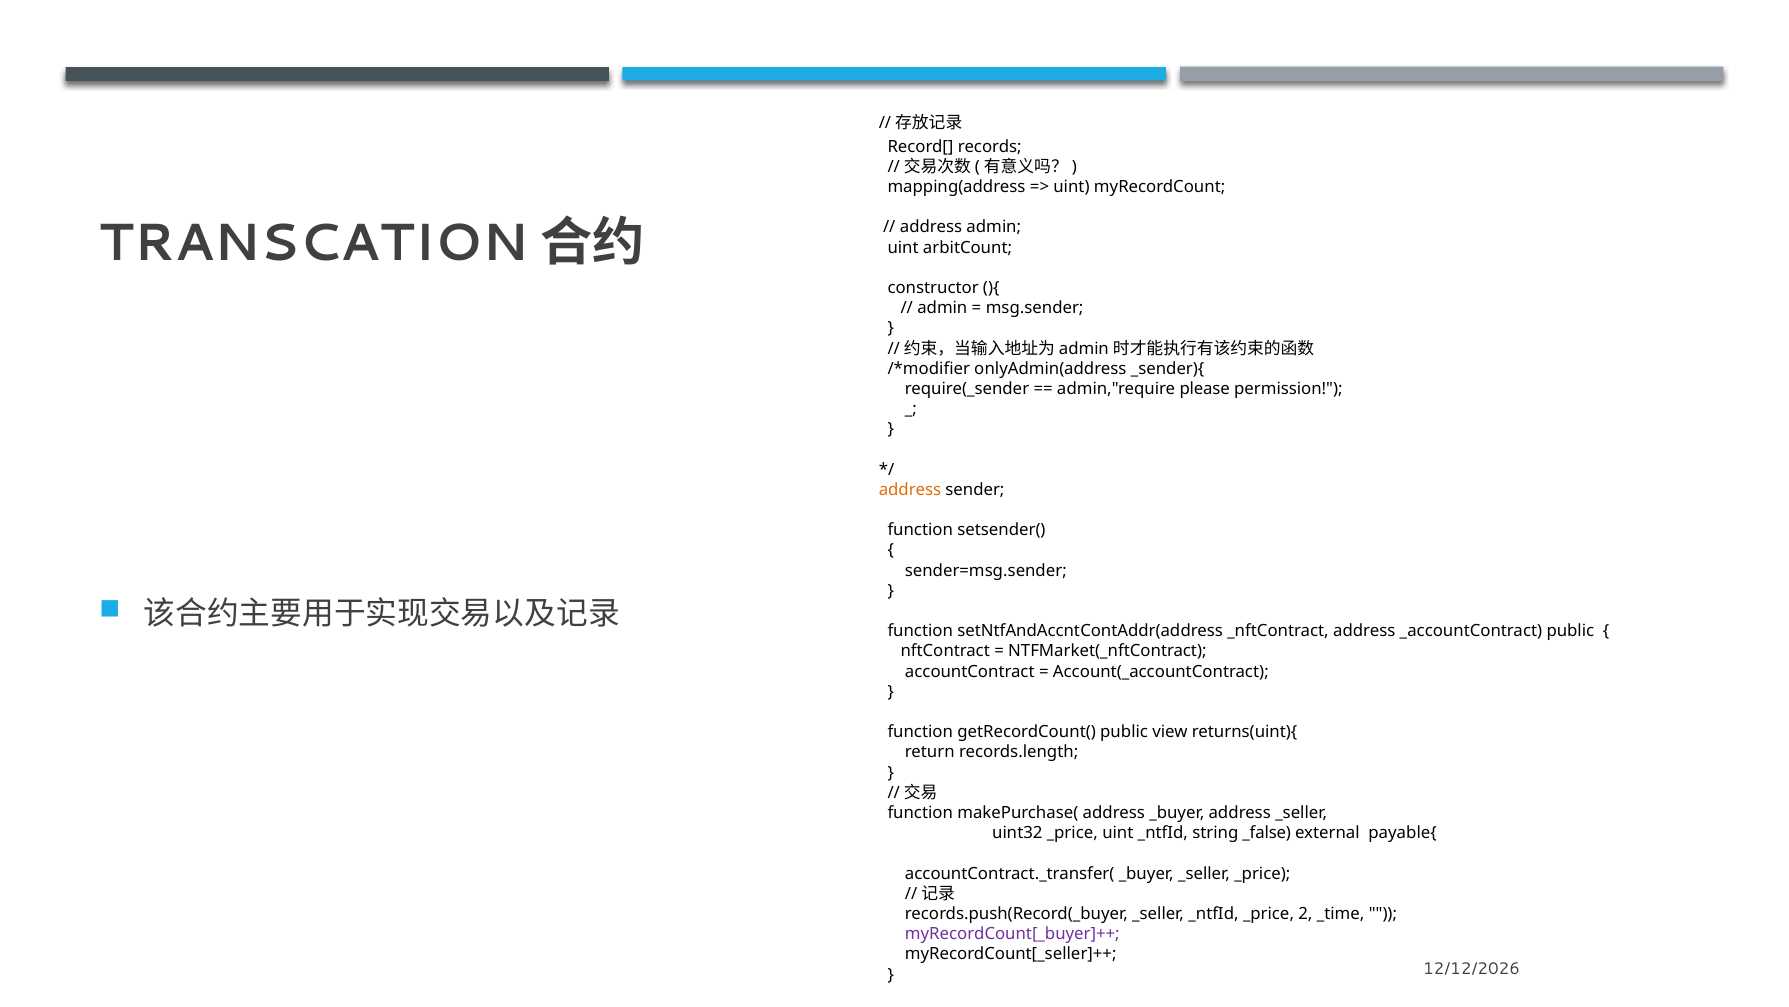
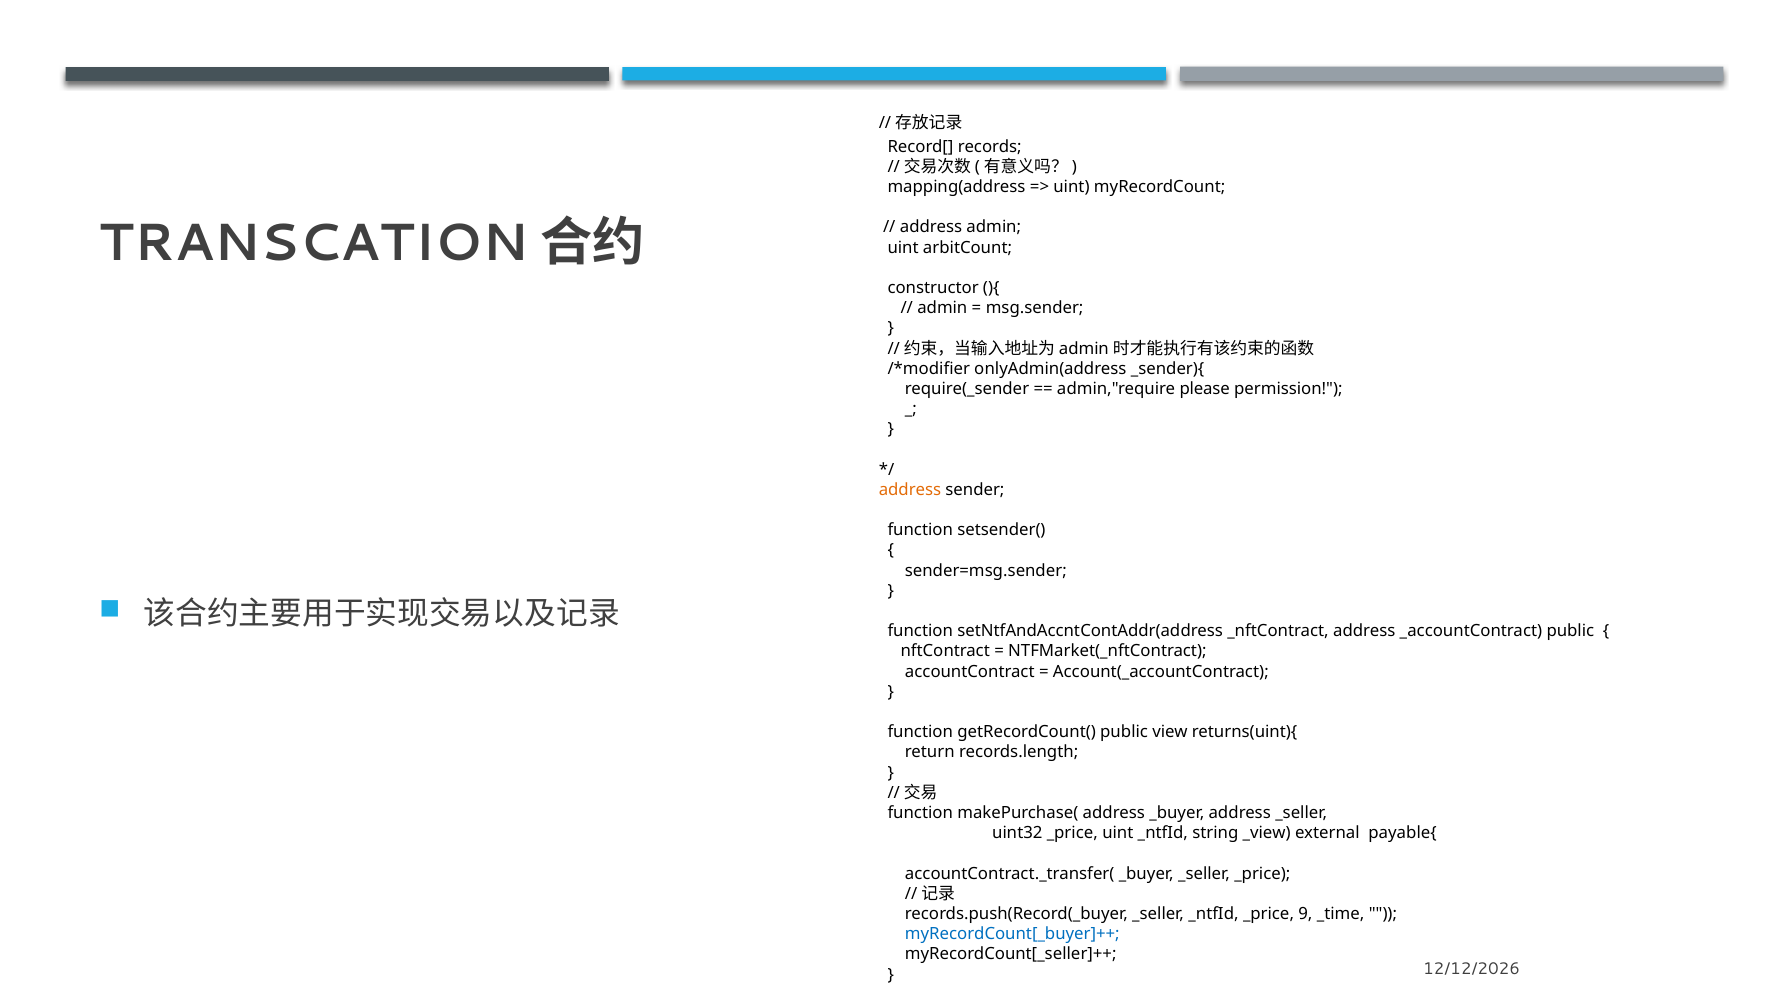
_false: _false -> _view (1267, 833)
2: 2 -> 9 (1305, 913)
myRecordCount[_buyer]++ colour: purple -> blue (1012, 933)
